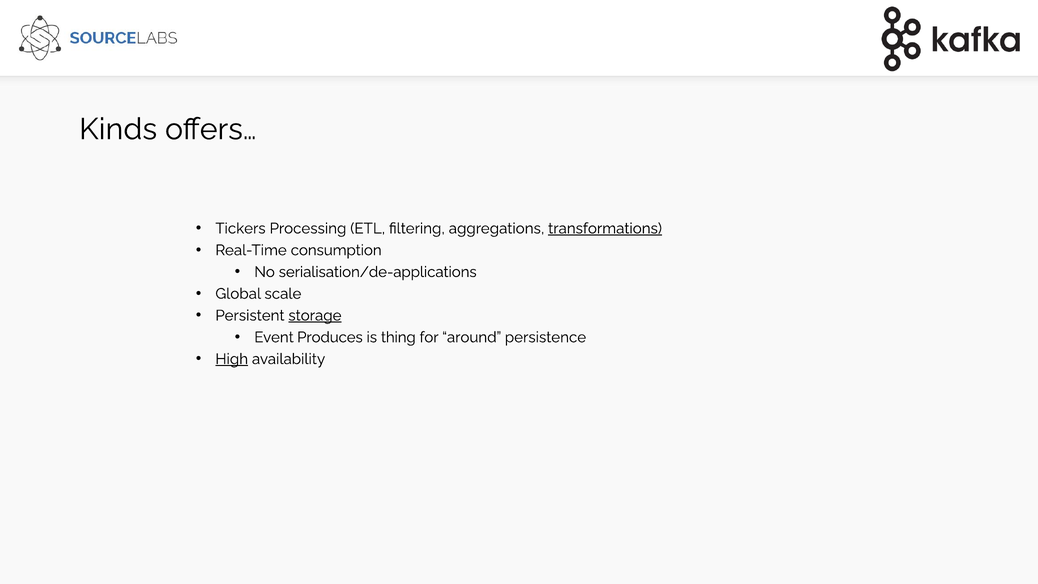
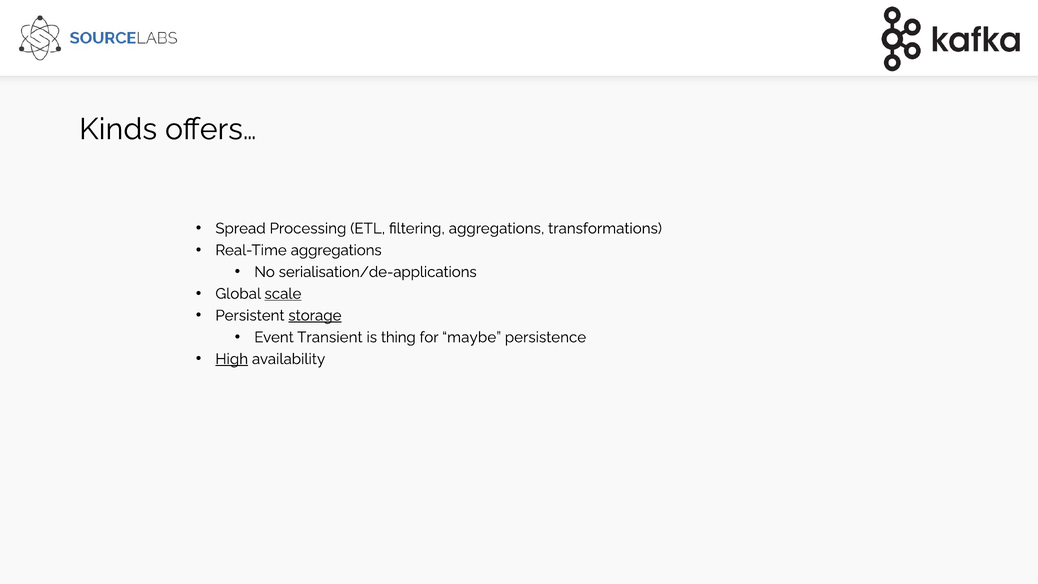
Tickers: Tickers -> Spread (240, 228)
transformations underline: present -> none (605, 228)
Real-Time consumption: consumption -> aggregations (336, 250)
scale underline: none -> present (283, 294)
Produces: Produces -> Transient (330, 337)
around: around -> maybe (472, 337)
